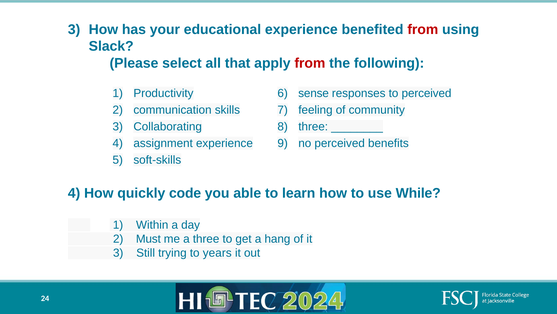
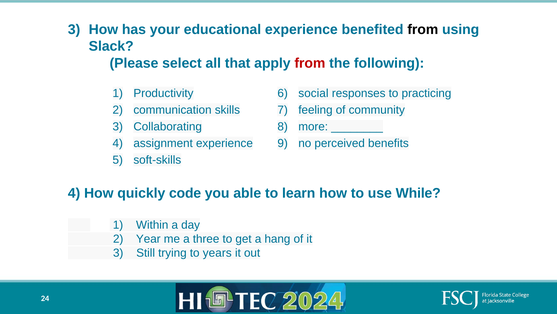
from colour: red -> black (423, 30)
sense: sense -> social (313, 93)
to perceived: perceived -> practicing (426, 93)
three: three -> more (313, 126)
Must: Must -> Year (148, 239)
